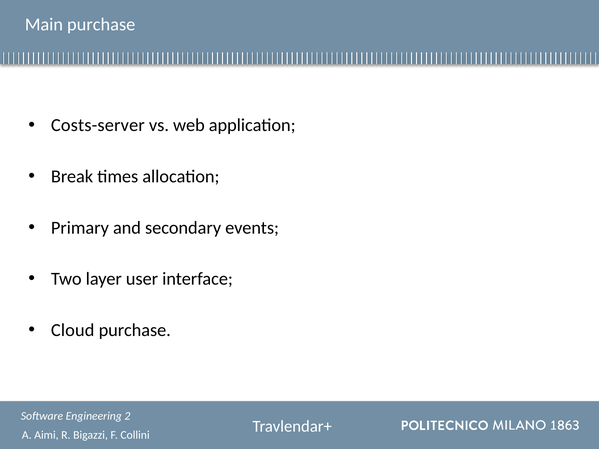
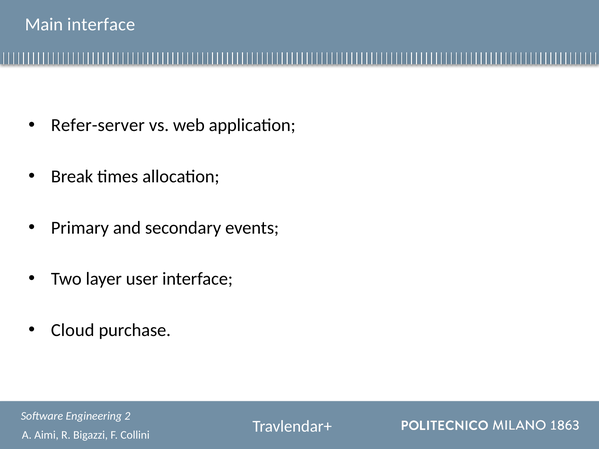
Main purchase: purchase -> interface (101, 24)
Costs-server: Costs-server -> Refer-server (98, 125)
